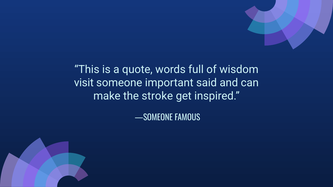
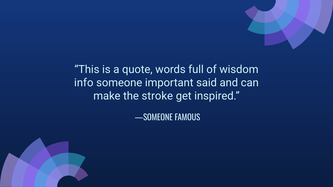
visit: visit -> info (84, 83)
